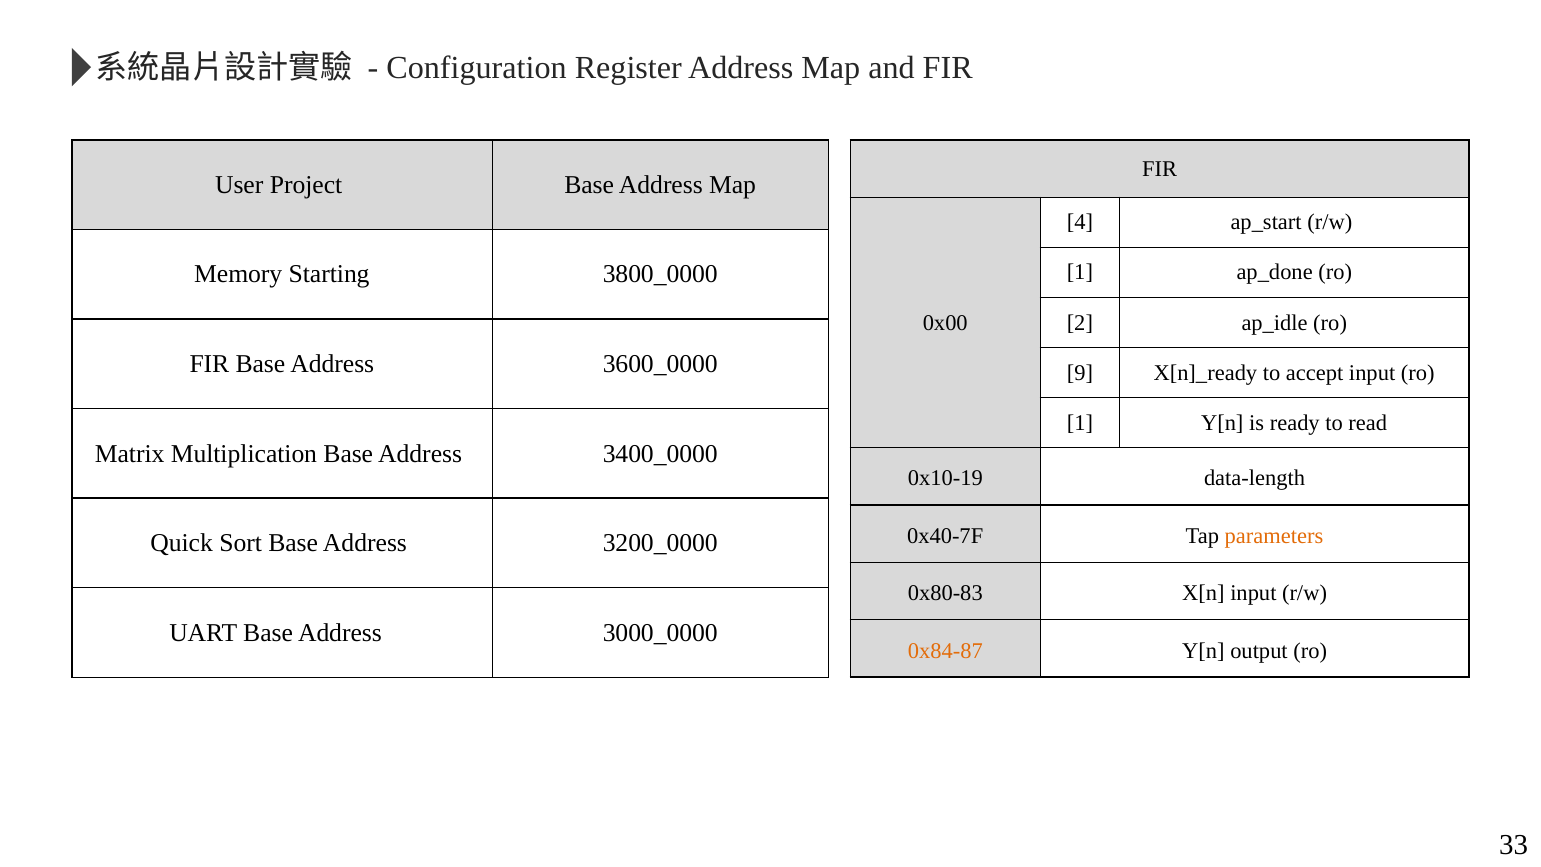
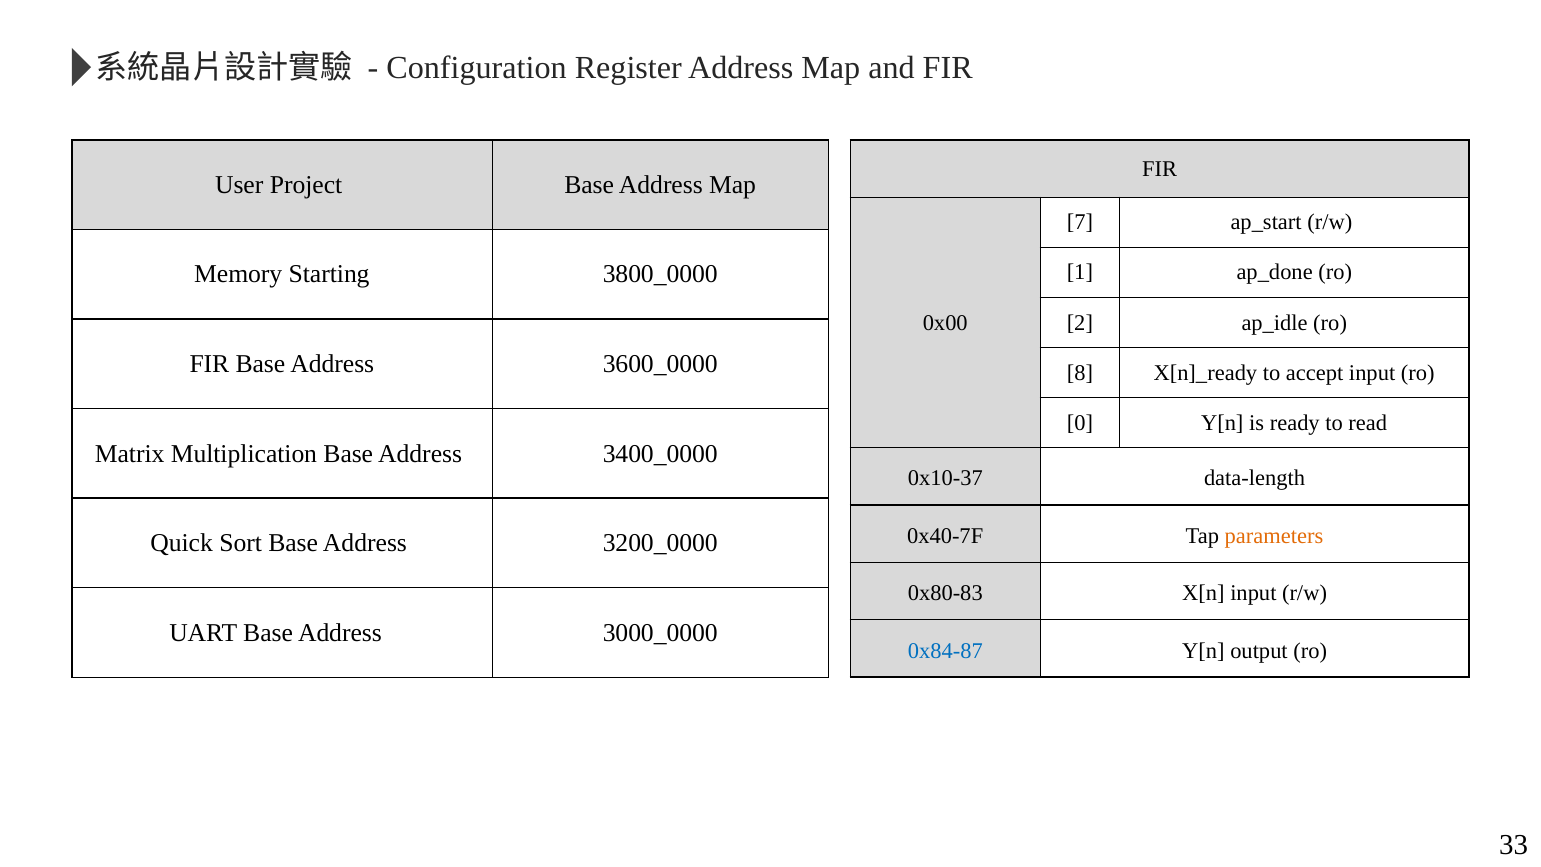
4: 4 -> 7 (1080, 222)
9: 9 -> 8 (1080, 373)
1: 1 -> 0 (1080, 423)
0x10-19: 0x10-19 -> 0x10-37 (945, 478)
0x84-87 colour: orange -> blue (945, 651)
